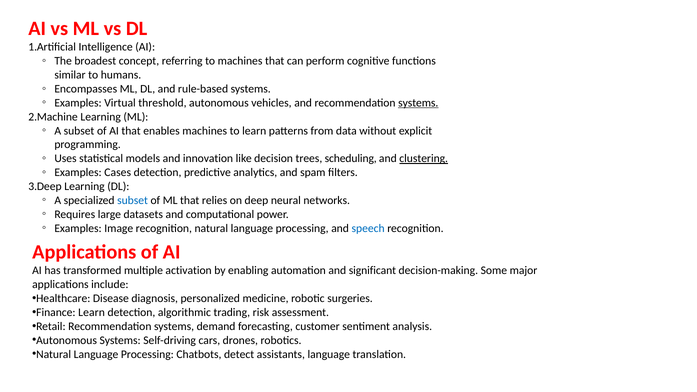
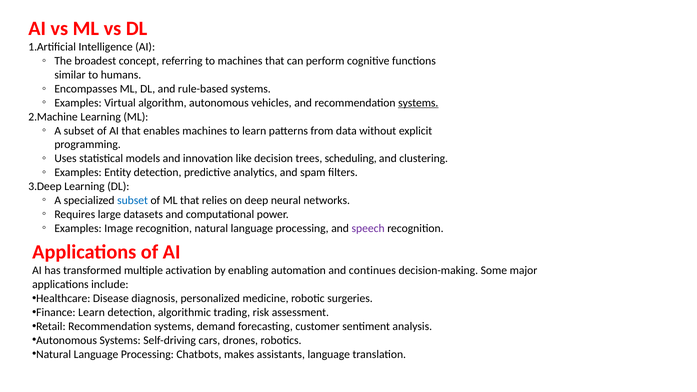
threshold: threshold -> algorithm (162, 103)
clustering underline: present -> none (424, 159)
Cases: Cases -> Entity (118, 173)
speech colour: blue -> purple (368, 228)
significant: significant -> continues (372, 271)
detect: detect -> makes (239, 354)
